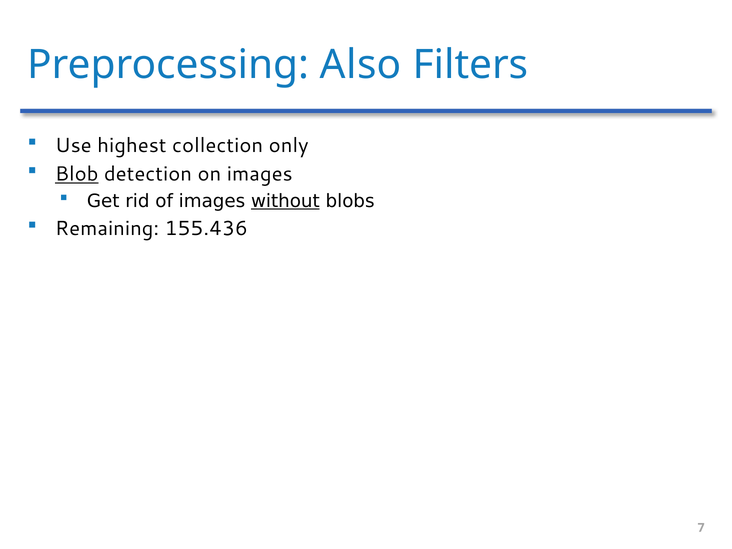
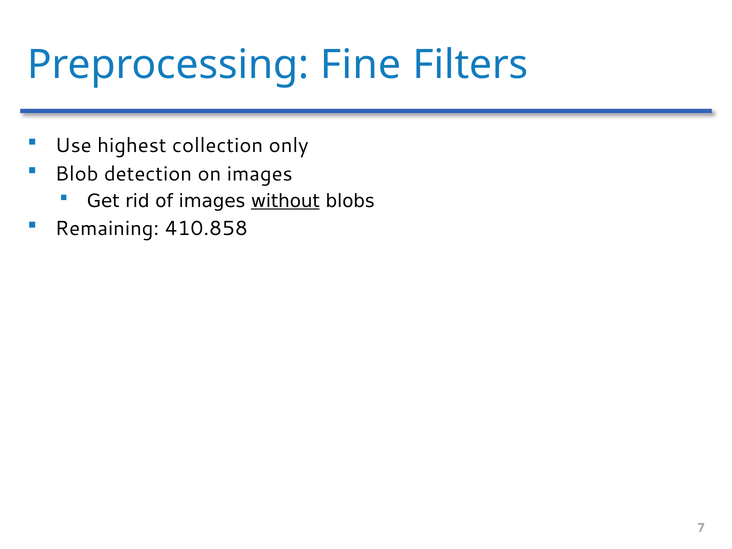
Also: Also -> Fine (361, 65)
Blob underline: present -> none (77, 174)
155.436: 155.436 -> 410.858 (206, 229)
